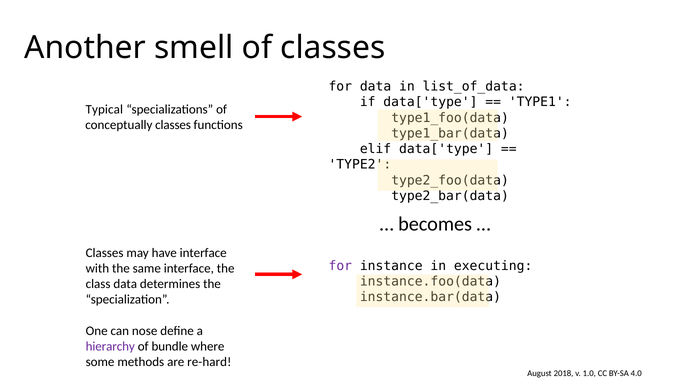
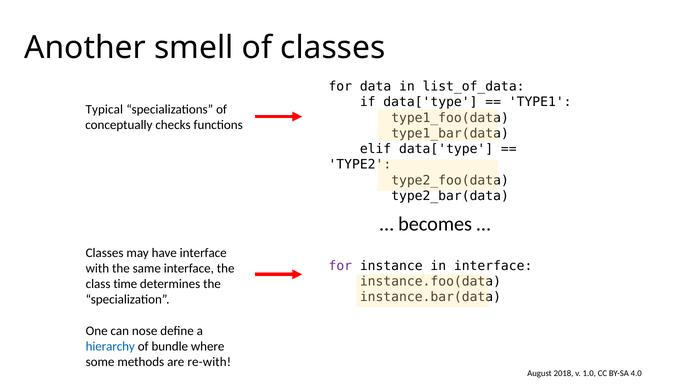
conceptually classes: classes -> checks (173, 125)
in executing: executing -> interface (493, 266)
class data: data -> time (125, 284)
hierarchy colour: purple -> blue (110, 346)
re-hard: re-hard -> re-with (209, 362)
